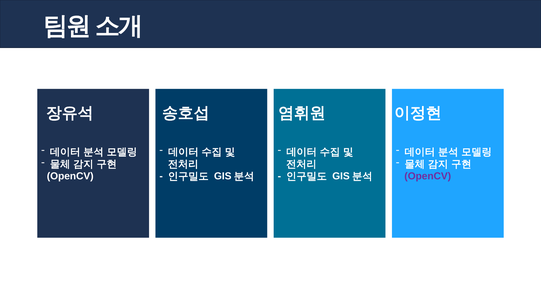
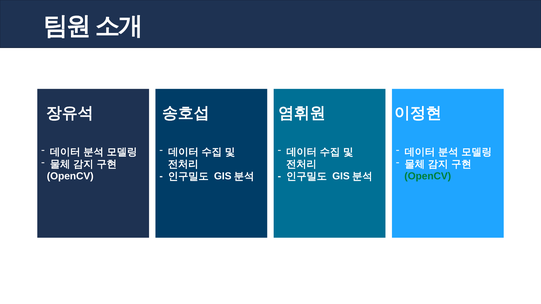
OpenCV colour: purple -> green (428, 176)
